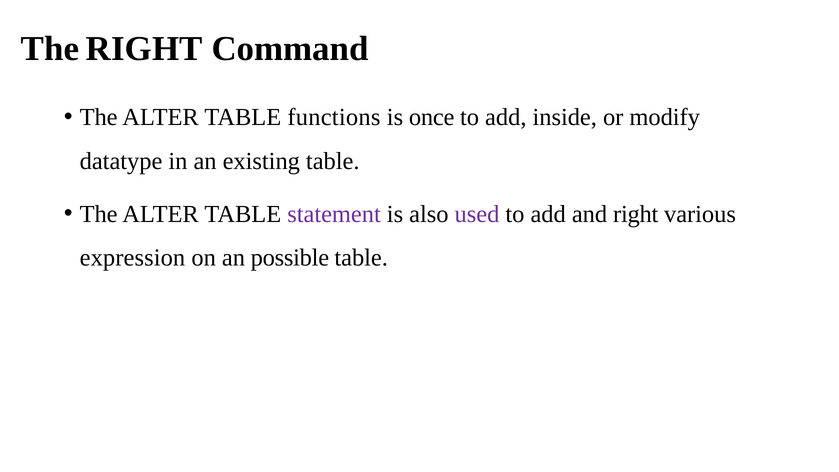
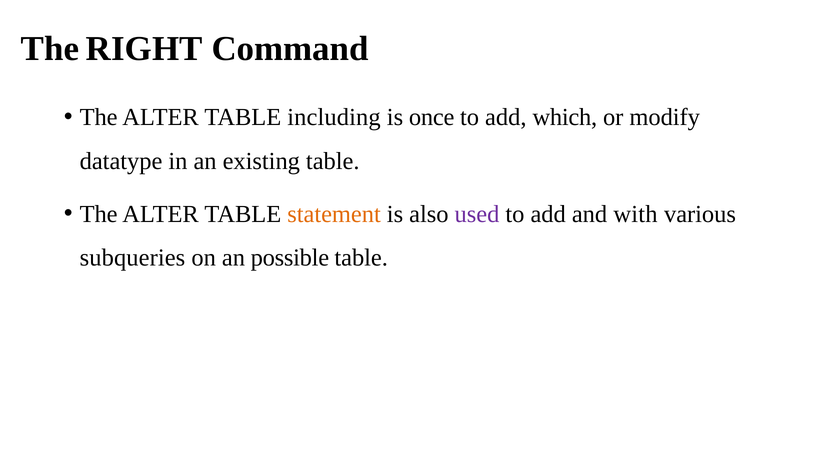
functions: functions -> including (334, 117)
inside: inside -> which (565, 117)
statement colour: purple -> orange (334, 214)
and right: right -> with (635, 214)
expression: expression -> subqueries (132, 258)
